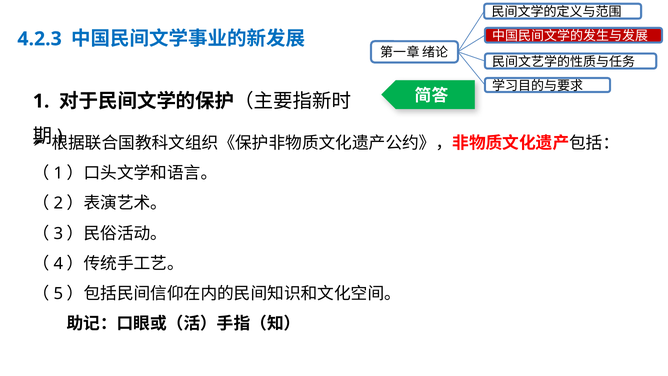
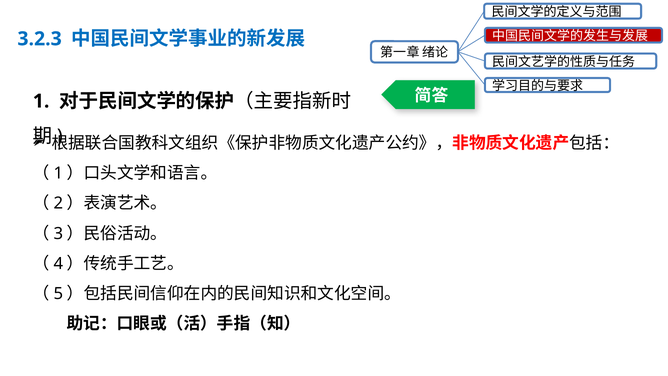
4.2.3: 4.2.3 -> 3.2.3 (40, 39)
